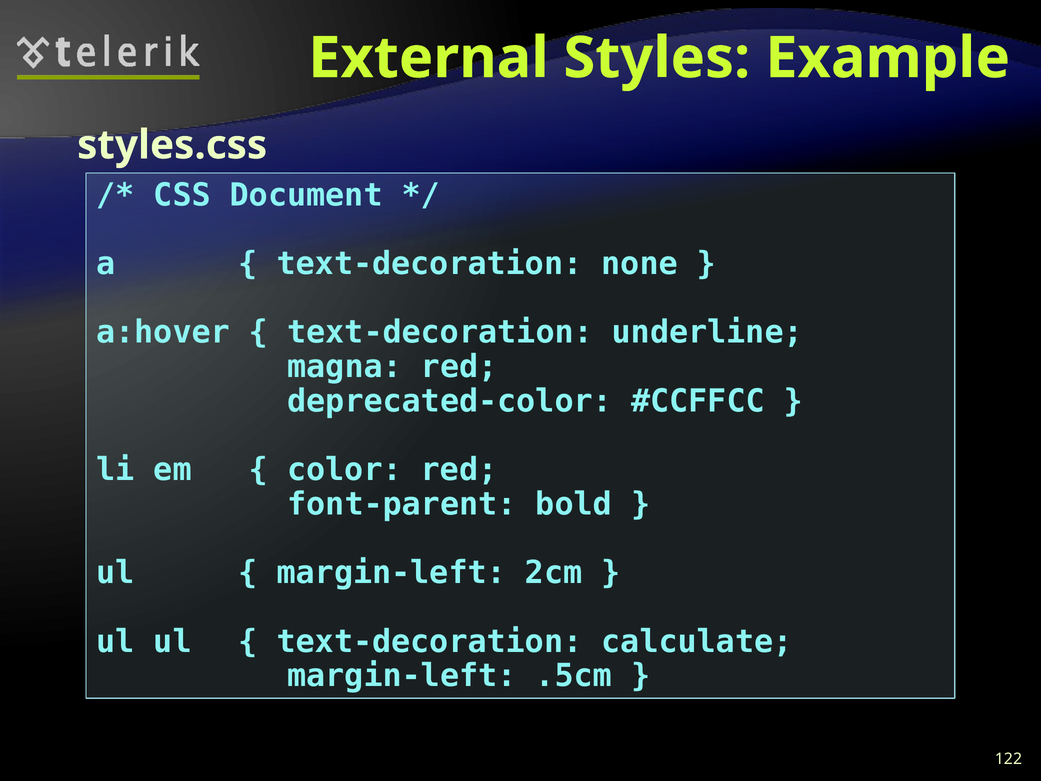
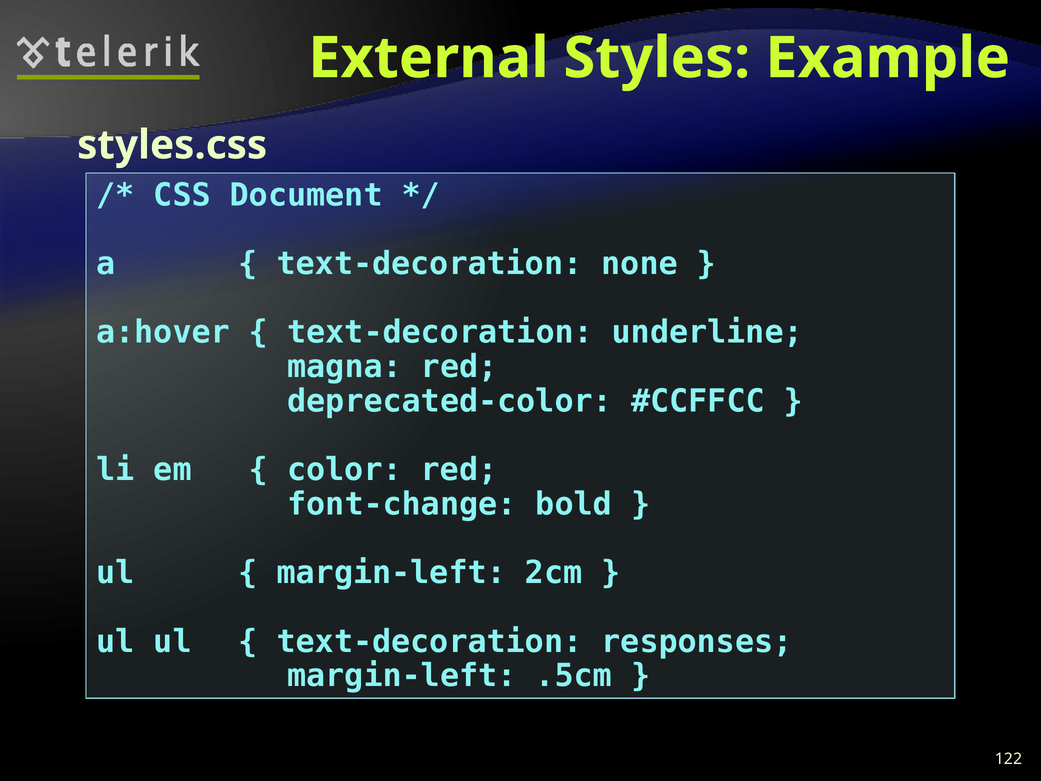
font-parent: font-parent -> font-change (402, 504)
calculate: calculate -> responses (697, 641)
